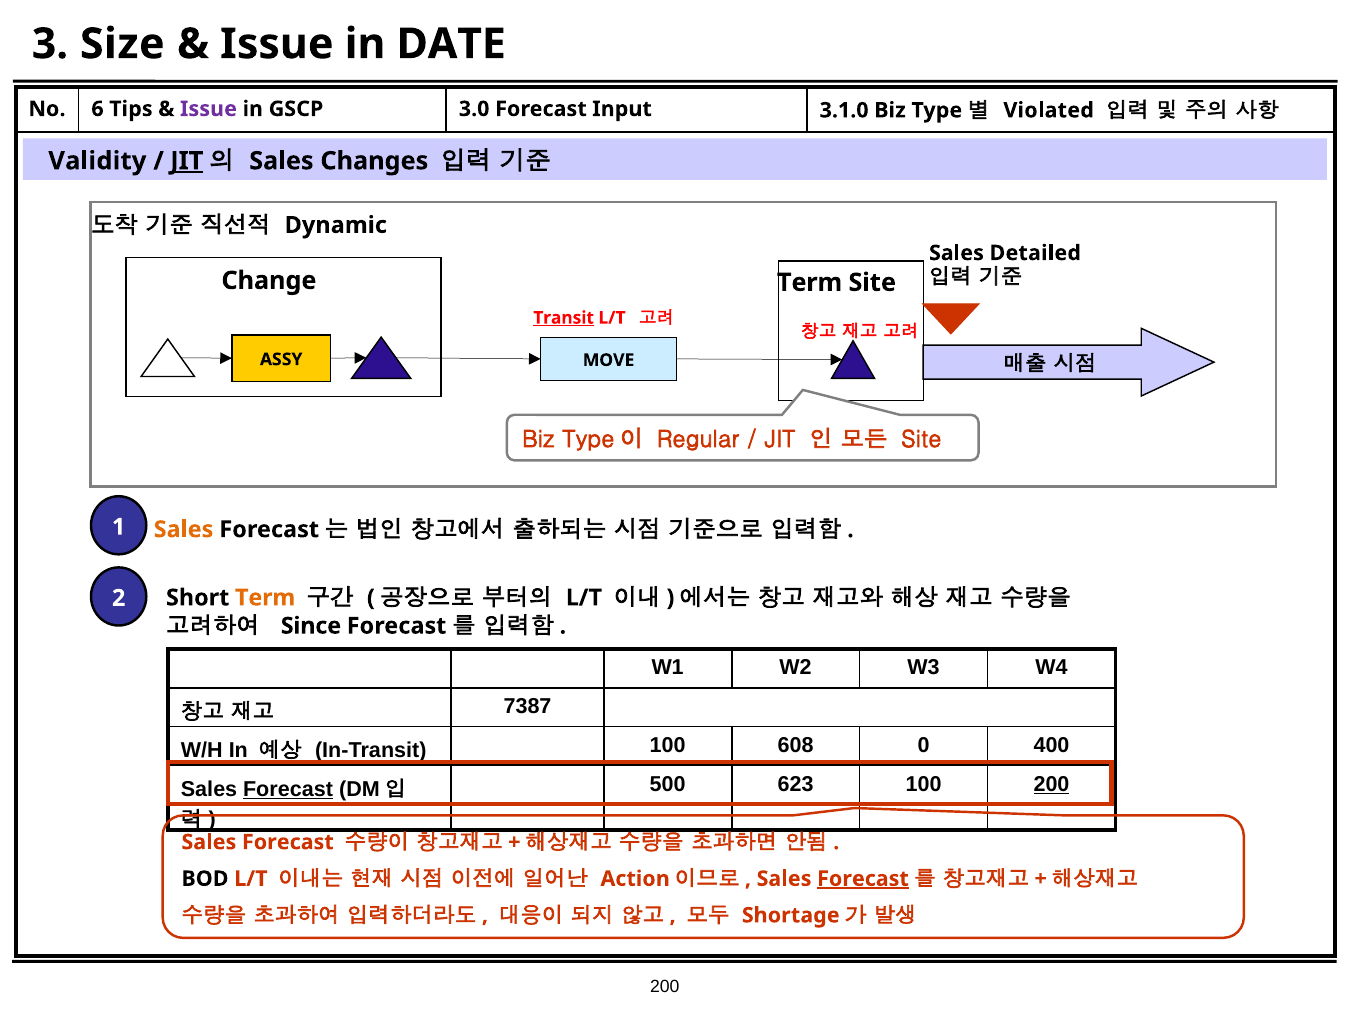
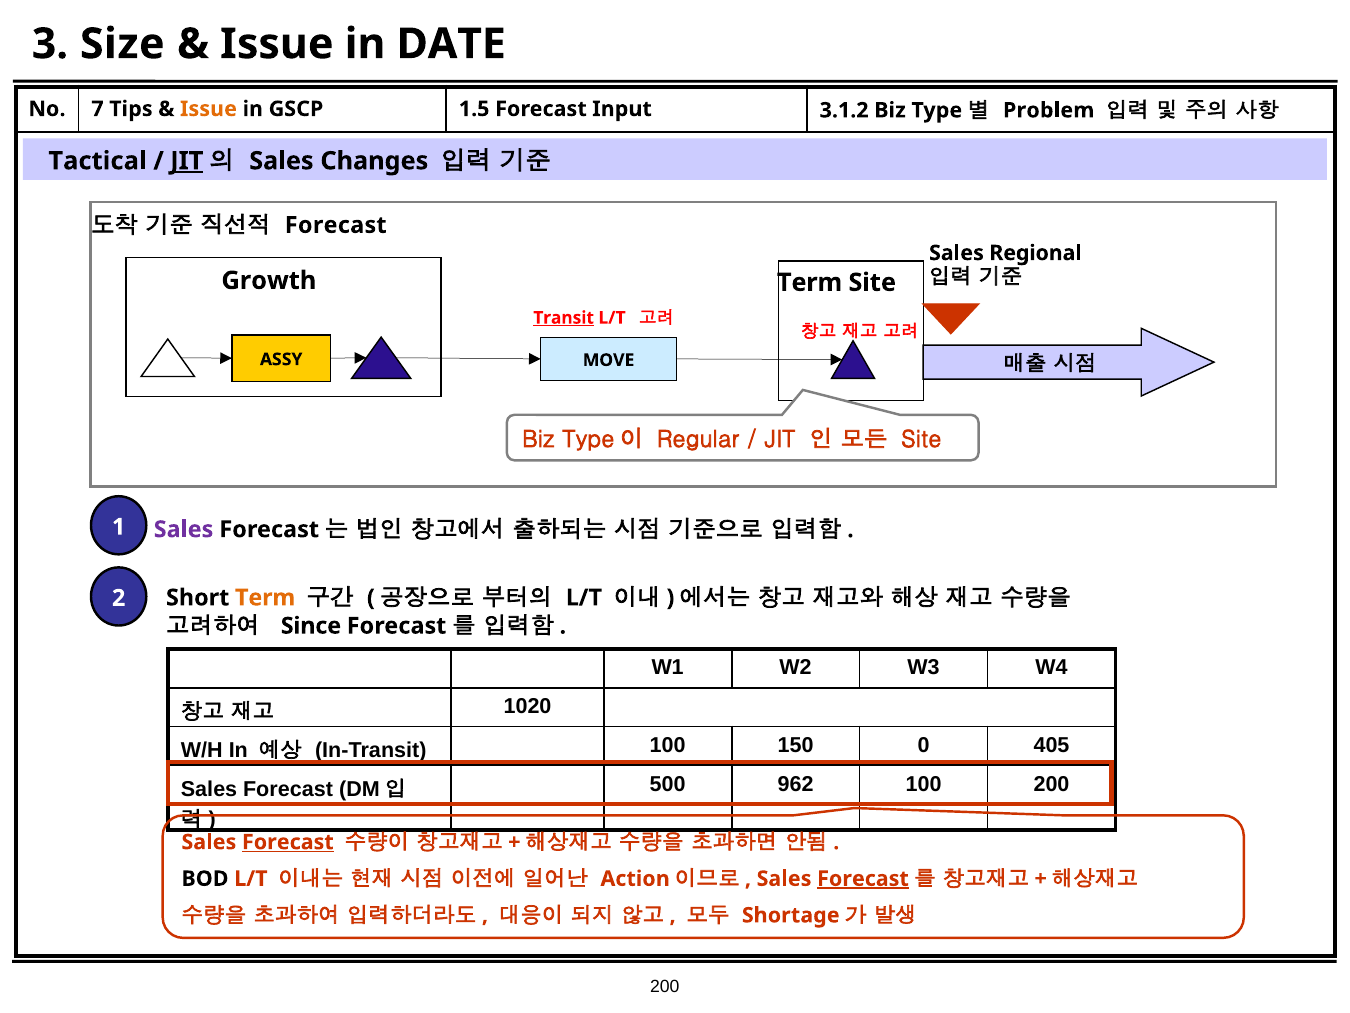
6: 6 -> 7 (98, 109)
Issue colour: purple -> orange (208, 109)
3.0: 3.0 -> 1.5 (474, 109)
3.1.0: 3.1.0 -> 3.1.2 (844, 110)
Violated: Violated -> Problem (1049, 110)
Validity: Validity -> Tactical (97, 161)
Dynamic: Dynamic -> Forecast (336, 225)
Detailed: Detailed -> Regional (1035, 253)
Change: Change -> Growth (269, 281)
Sales colour: orange -> purple (184, 530)
7387: 7387 -> 1020 (528, 707)
608: 608 -> 150 (796, 745)
400: 400 -> 405 (1051, 745)
623: 623 -> 962 (796, 784)
200 underline: present -> none (1051, 784)
Forecast underline: present -> none (288, 789)
Forecast underline: none -> present (288, 842)
